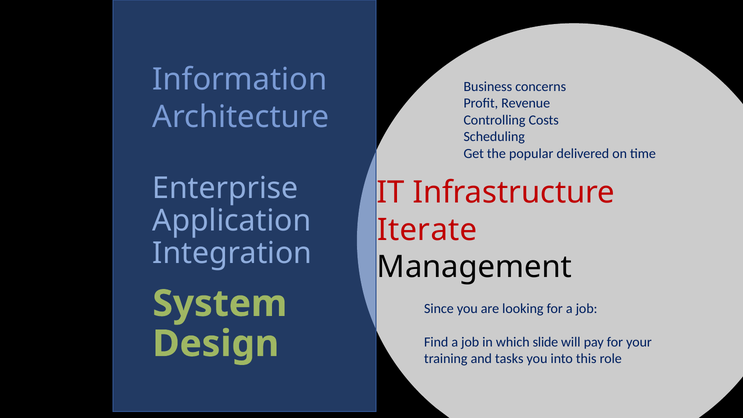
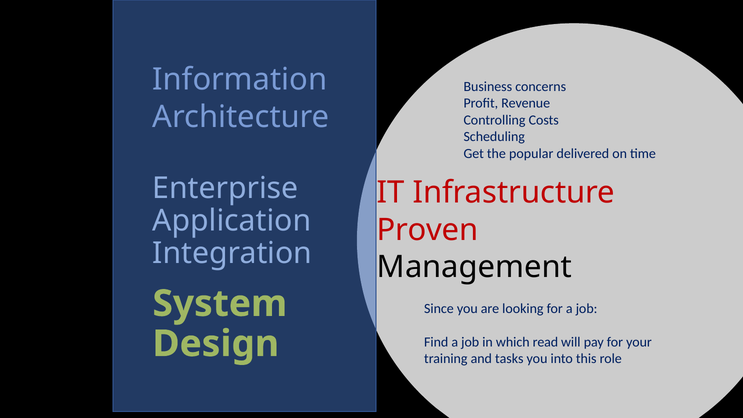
Iterate: Iterate -> Proven (428, 230)
slide: slide -> read (545, 342)
